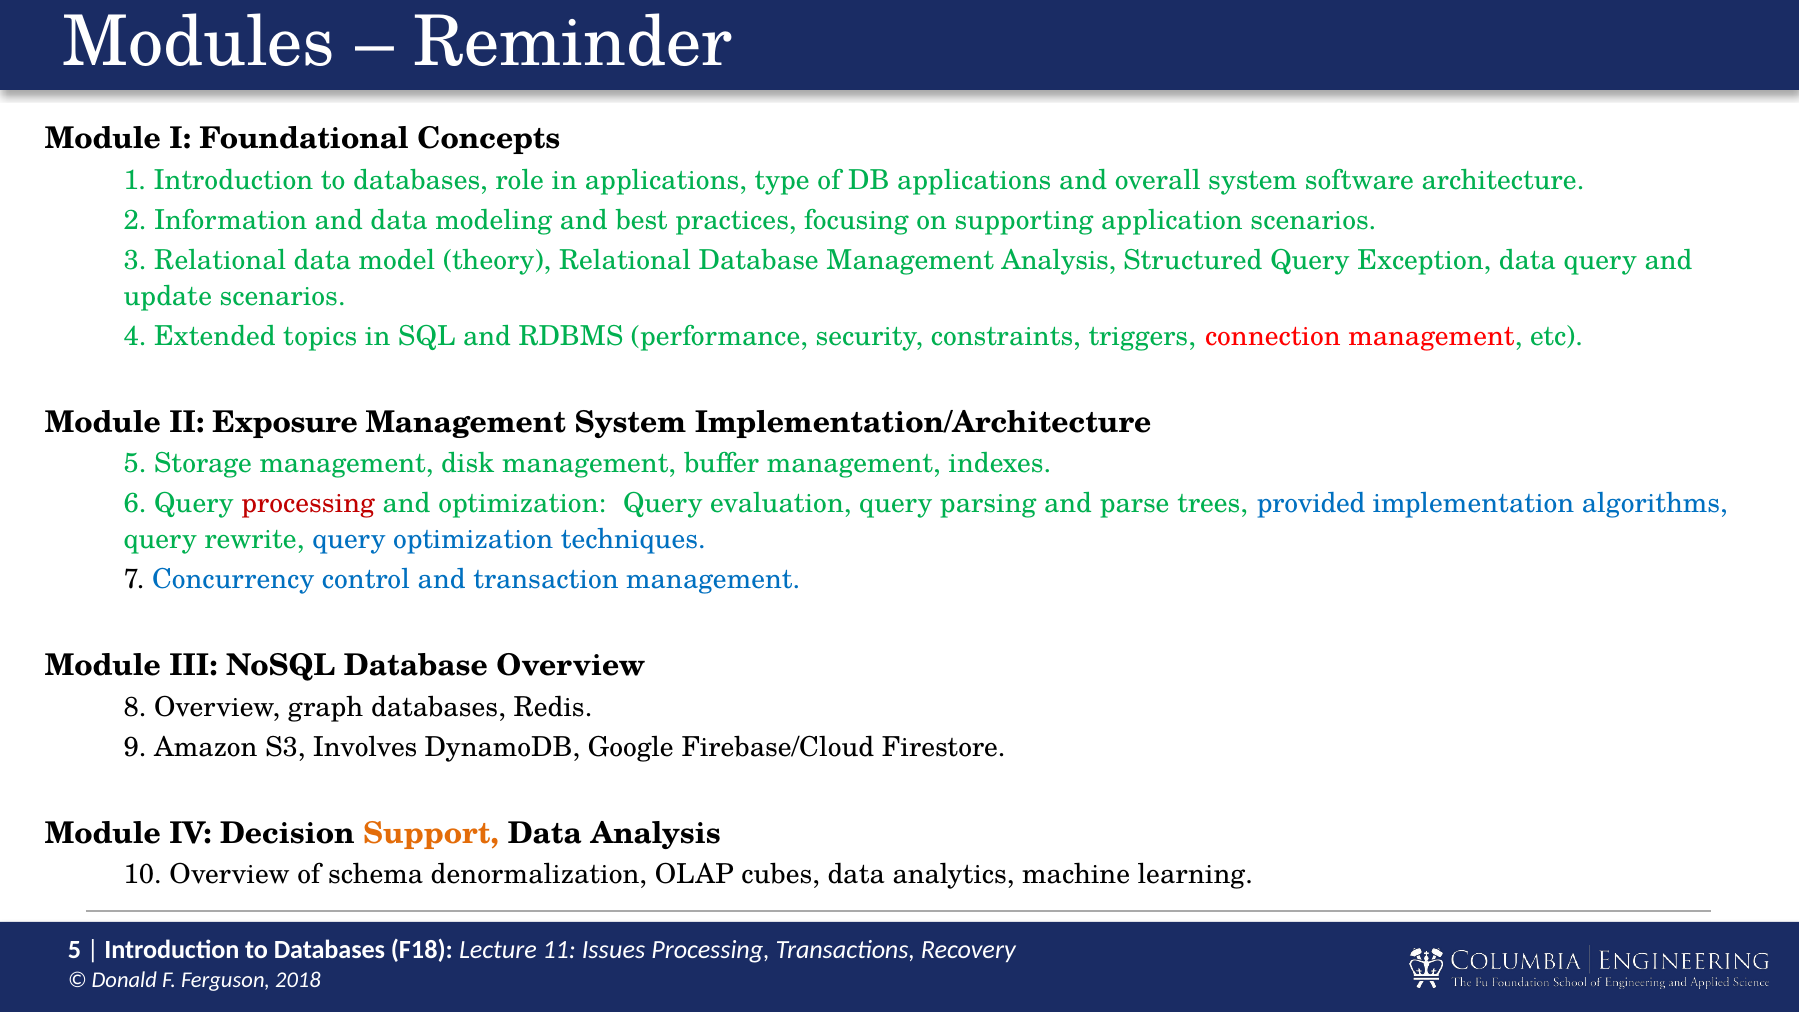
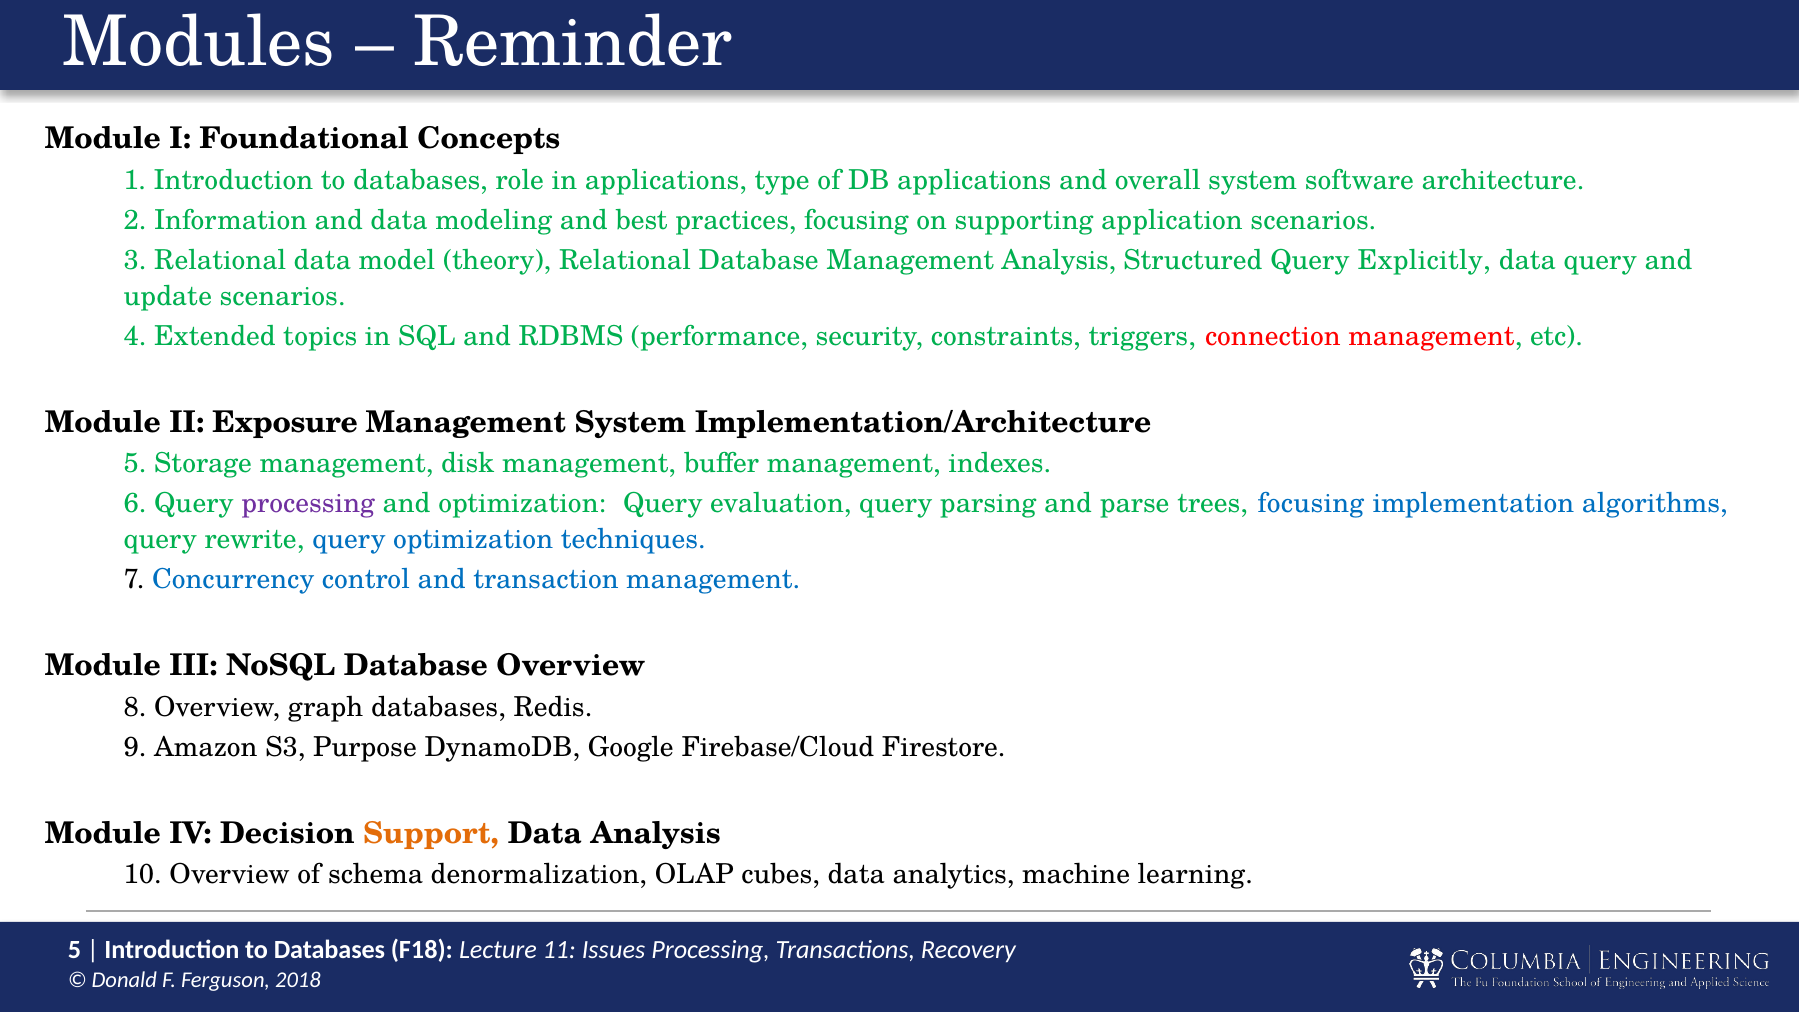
Exception: Exception -> Explicitly (1424, 261)
processing colour: red -> purple (308, 504)
trees provided: provided -> focusing (1311, 504)
Involves: Involves -> Purpose (365, 747)
